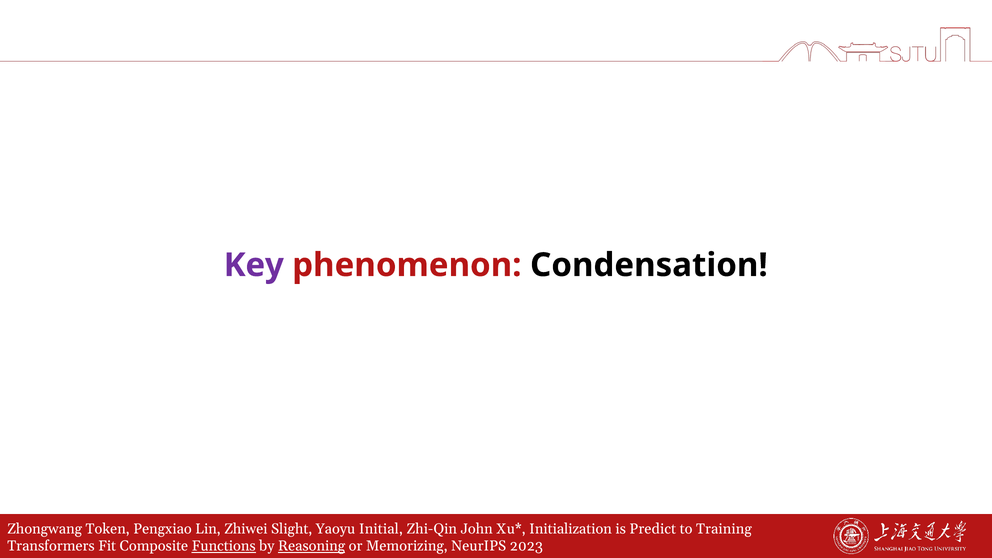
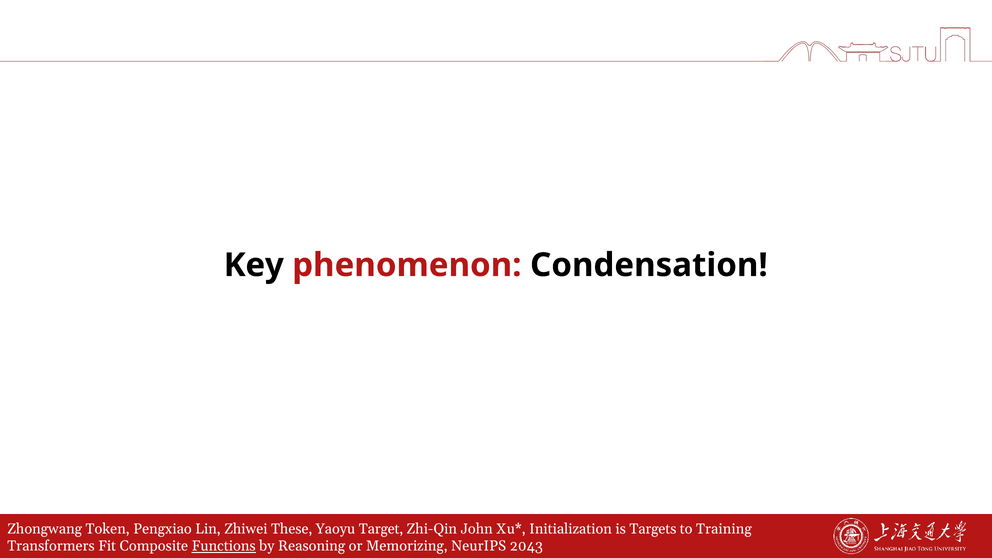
Key colour: purple -> black (254, 265)
Slight: Slight -> These (292, 529)
Initial: Initial -> Target (381, 529)
Predict: Predict -> Targets (653, 529)
Reasoning underline: present -> none (312, 546)
2023: 2023 -> 2043 (526, 546)
